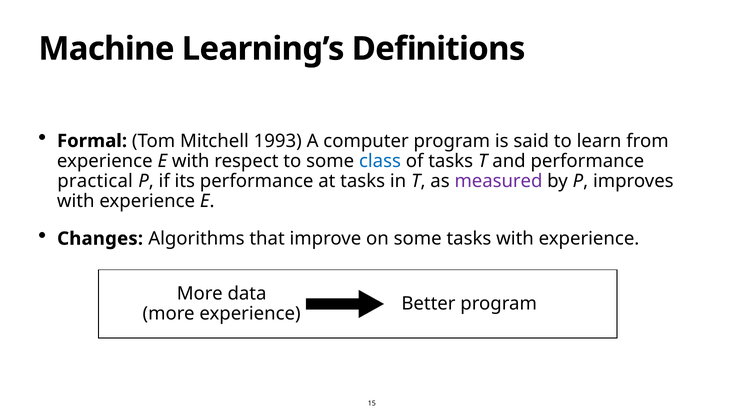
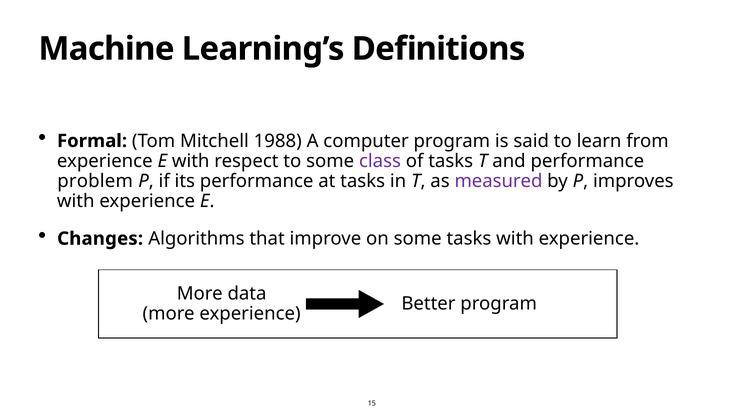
1993: 1993 -> 1988 (278, 141)
class colour: blue -> purple (380, 161)
practical: practical -> problem (95, 181)
